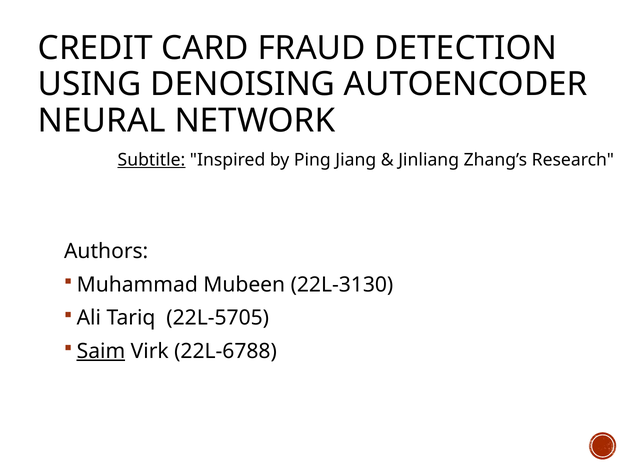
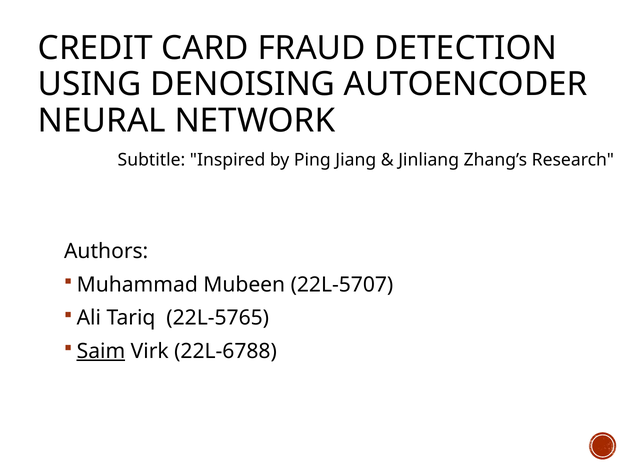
Subtitle underline: present -> none (151, 160)
22L-3130: 22L-3130 -> 22L-5707 (342, 285)
22L-5705: 22L-5705 -> 22L-5765 (218, 318)
